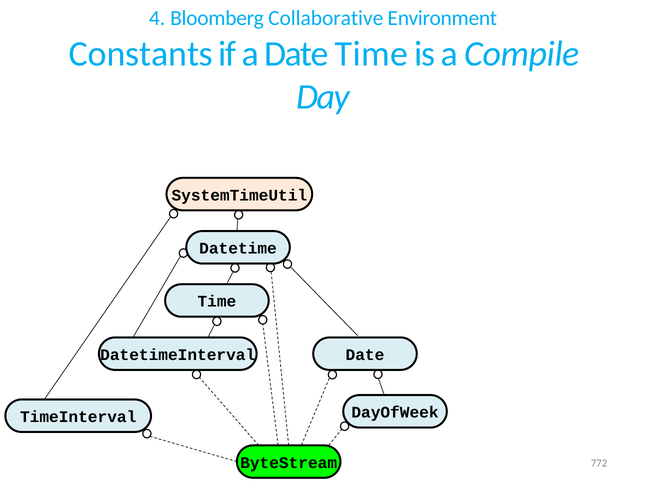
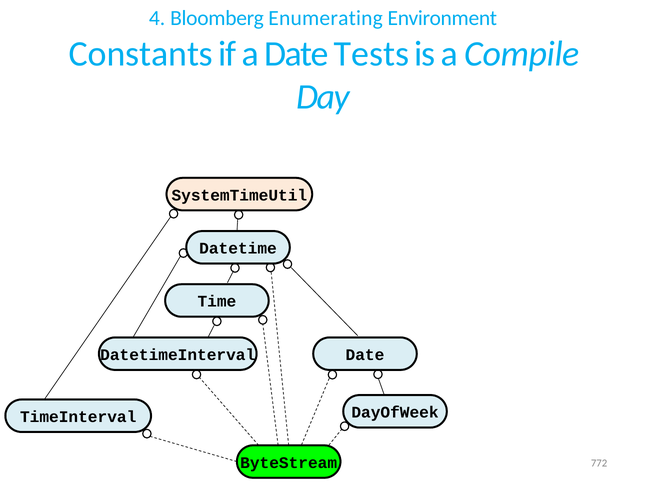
Collaborative: Collaborative -> Enumerating (326, 18)
Date Time: Time -> Tests (372, 54)
